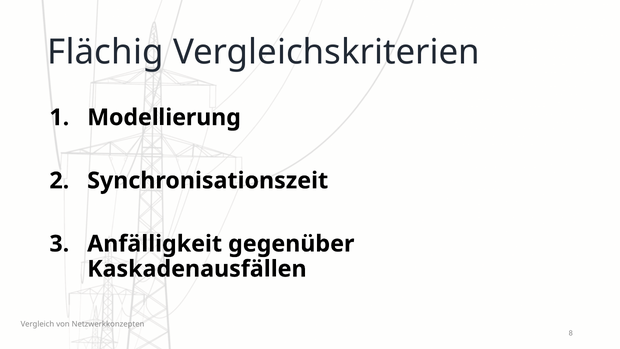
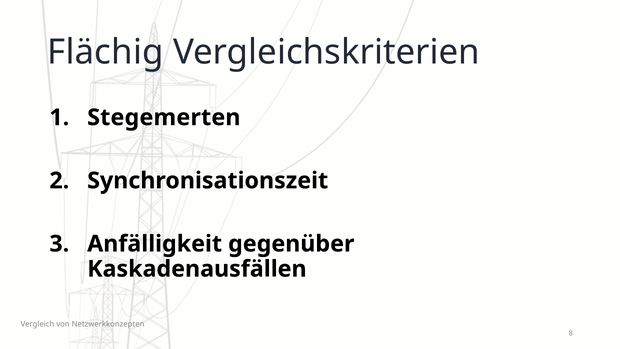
Modellierung: Modellierung -> Stegemerten (164, 117)
